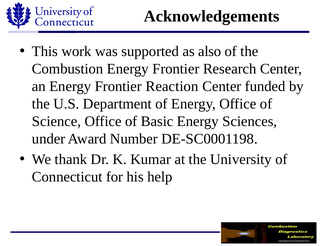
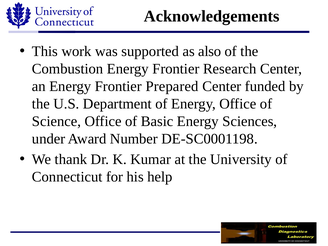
Reaction: Reaction -> Prepared (172, 86)
